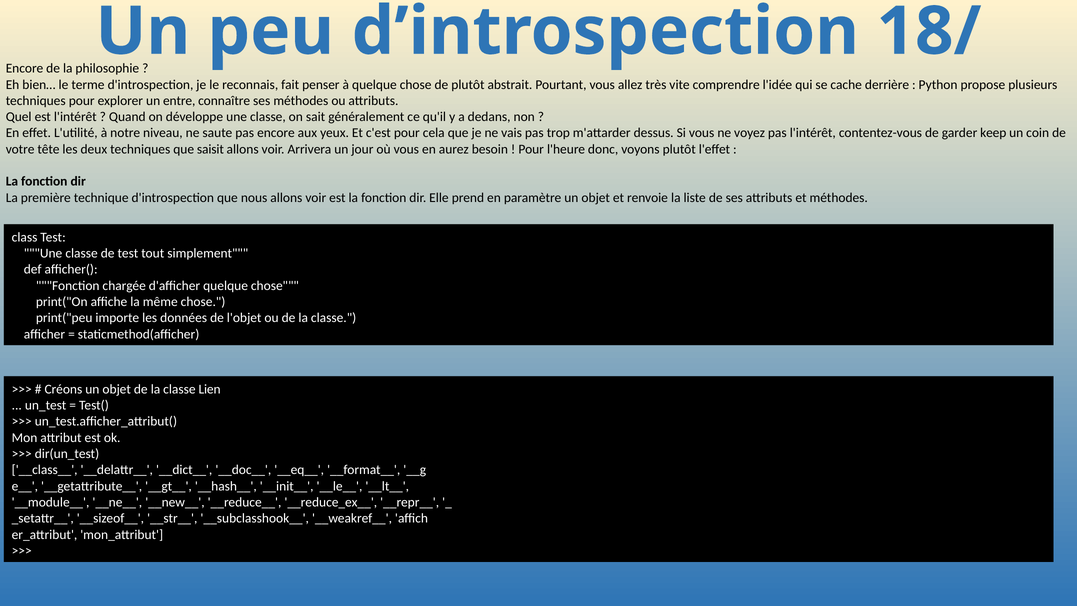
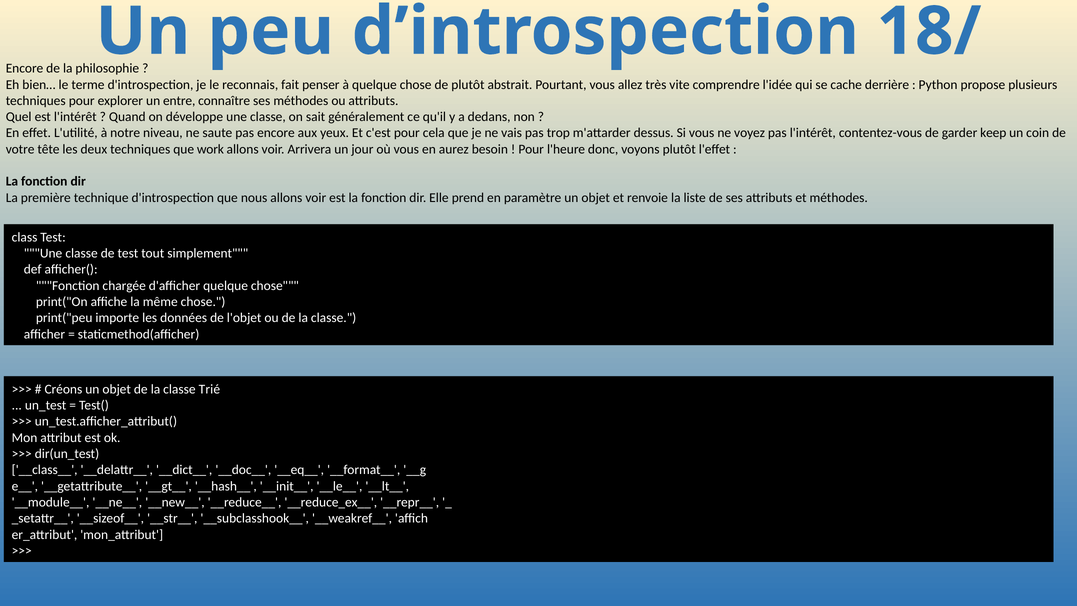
saisit: saisit -> work (210, 149)
Lien: Lien -> Trié (209, 389)
